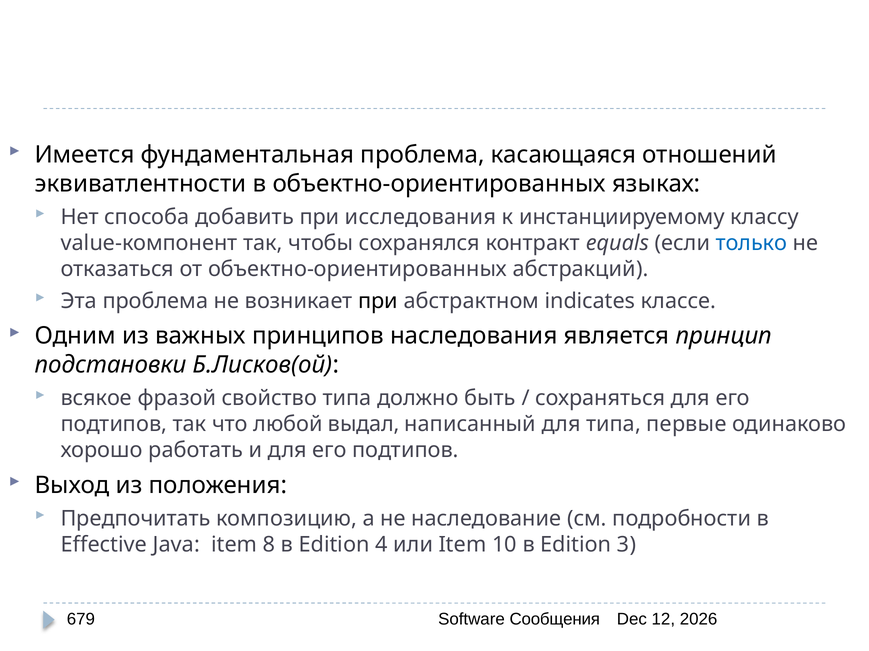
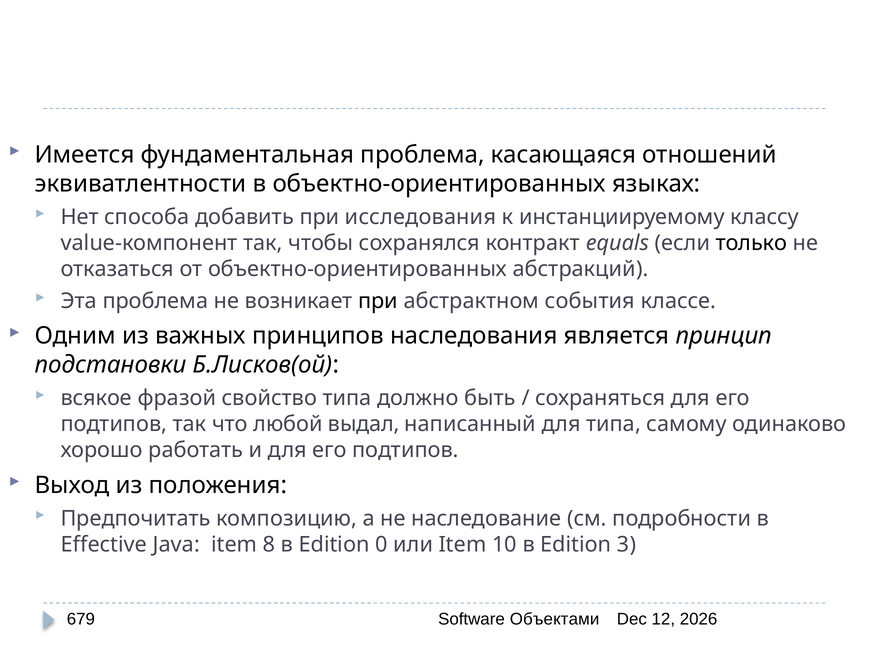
только colour: blue -> black (751, 243)
indicates: indicates -> события (590, 301)
первые: первые -> самому (687, 425)
4: 4 -> 0 (381, 545)
Сообщения: Сообщения -> Объектами (555, 620)
